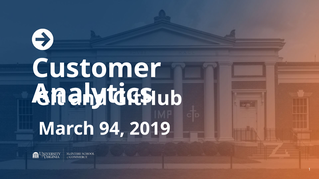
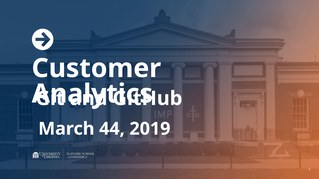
94: 94 -> 44 (112, 129)
